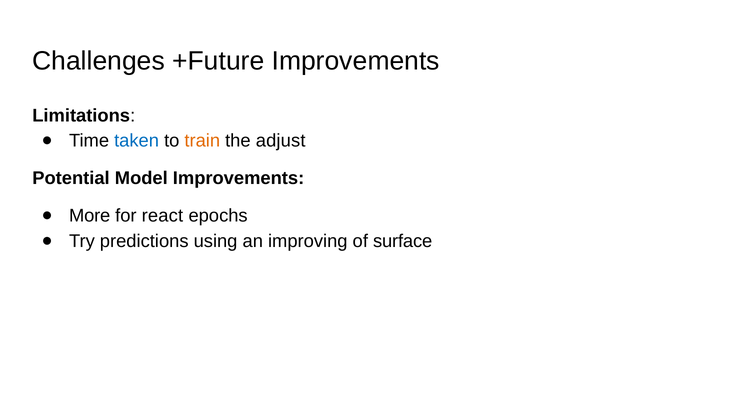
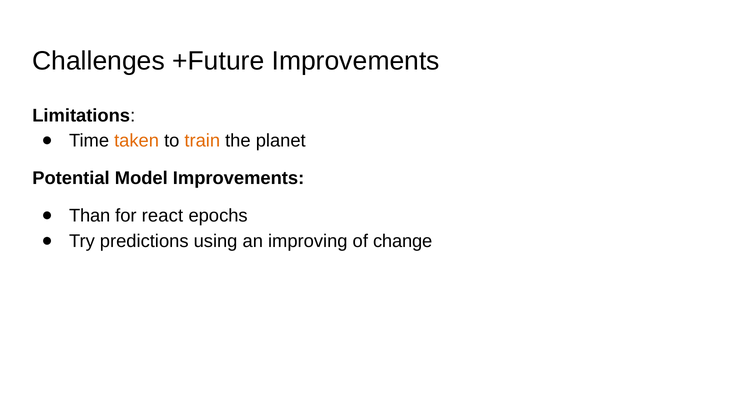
taken colour: blue -> orange (137, 141)
adjust: adjust -> planet (281, 141)
More: More -> Than (90, 216)
surface: surface -> change (403, 241)
